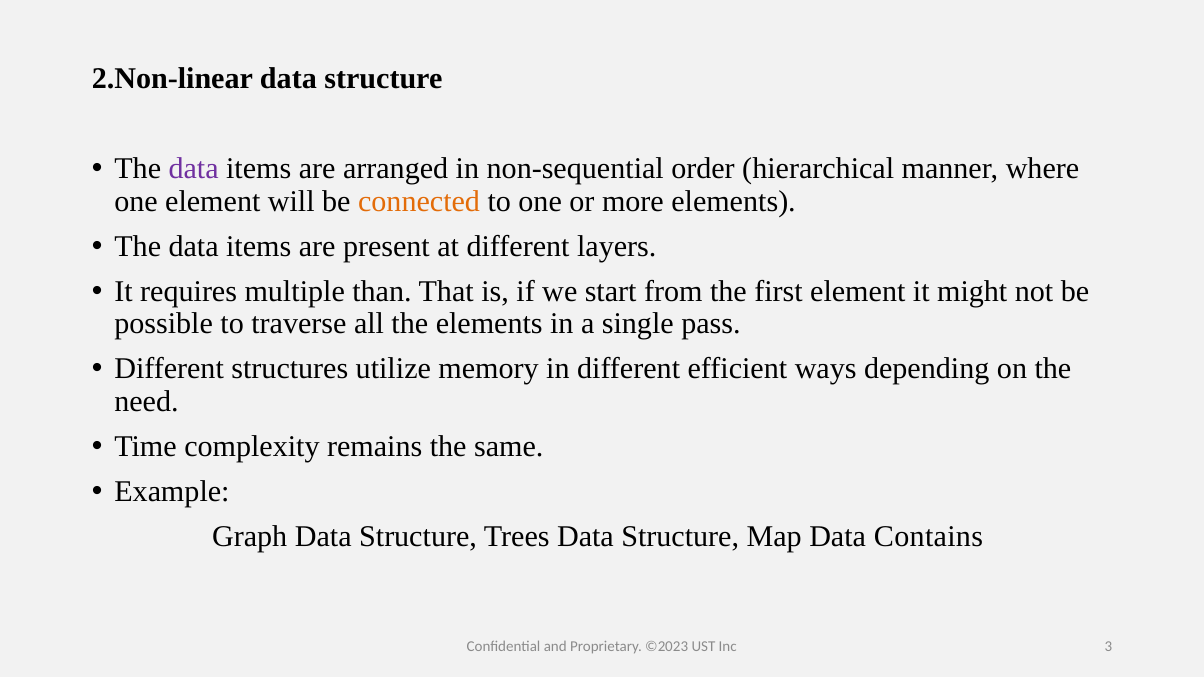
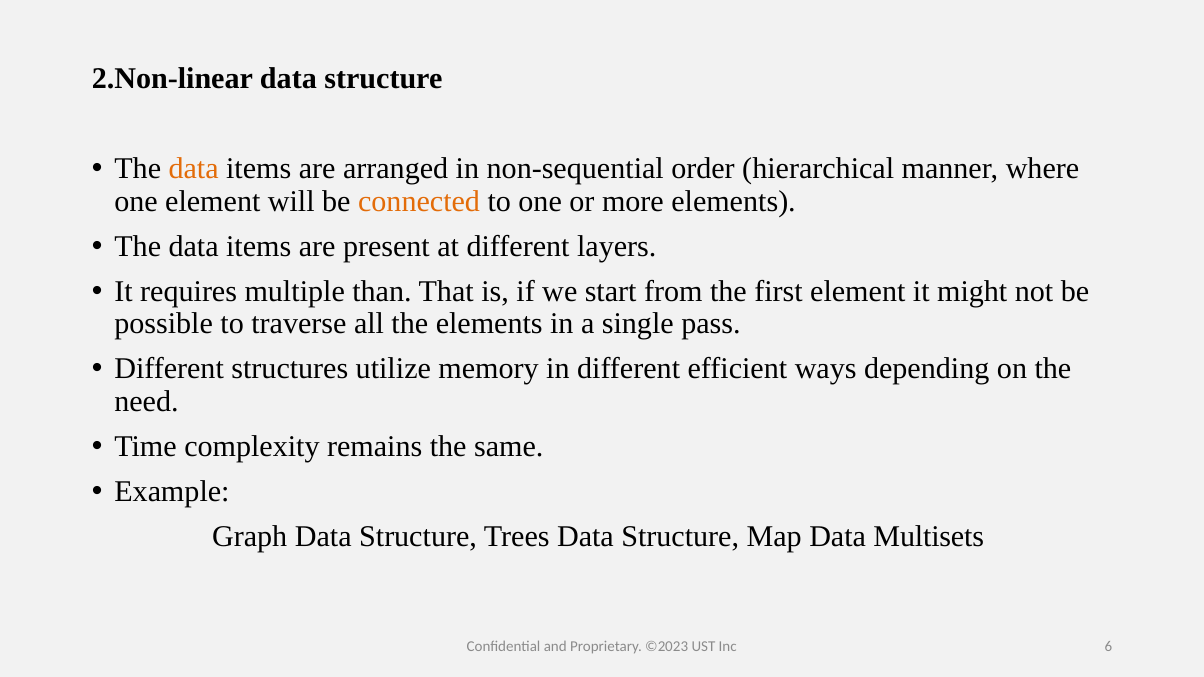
data colour: purple -> orange (194, 169)
Contains: Contains -> Multisets (929, 537)
3: 3 -> 6 (1108, 647)
